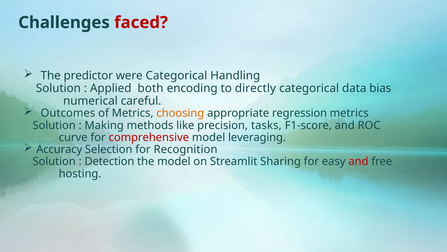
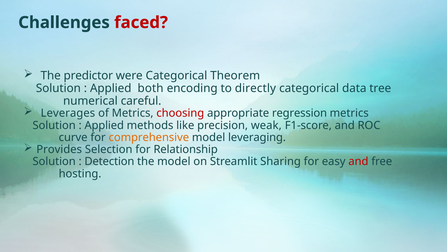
Handling: Handling -> Theorem (235, 76)
bias: bias -> tree (380, 88)
Outcomes: Outcomes -> Leverages (68, 113)
choosing colour: orange -> red (180, 113)
Making: Making -> Applied (104, 125)
tasks: tasks -> weak (266, 125)
comprehensive colour: red -> orange (149, 137)
Accuracy: Accuracy -> Provides (59, 149)
Recognition: Recognition -> Relationship (186, 149)
